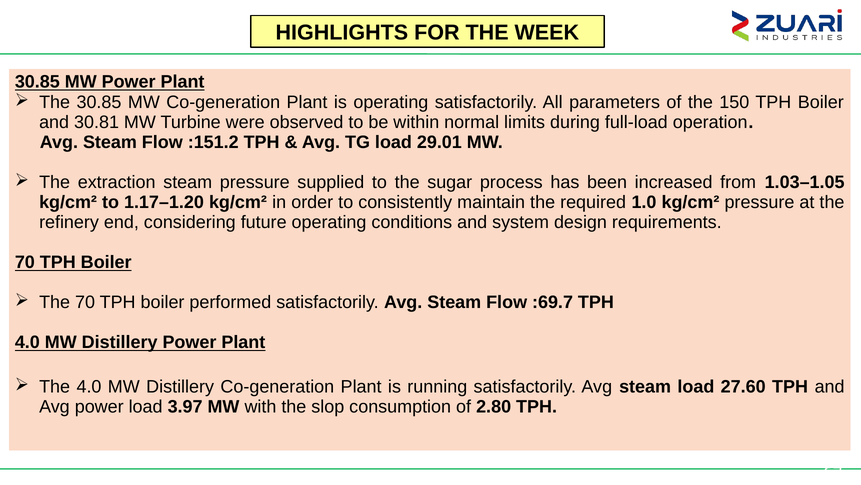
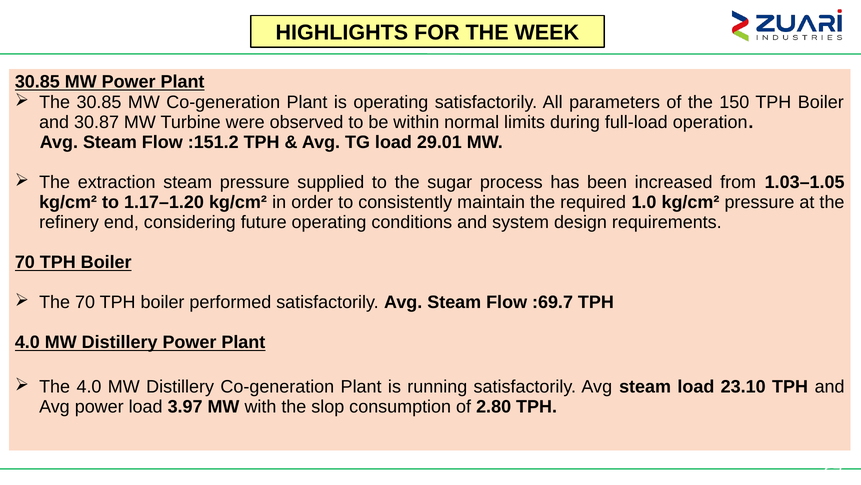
30.81: 30.81 -> 30.87 (97, 122)
27.60: 27.60 -> 23.10 (743, 386)
